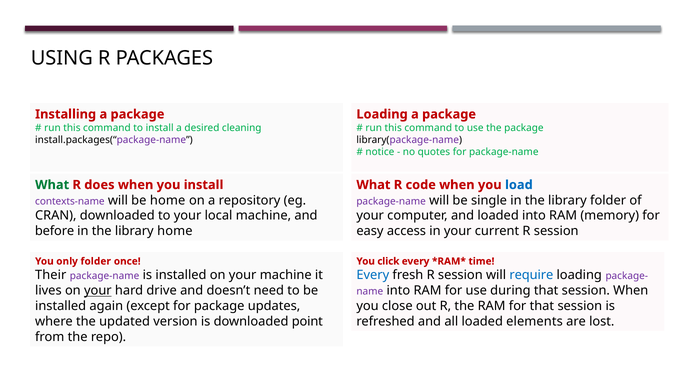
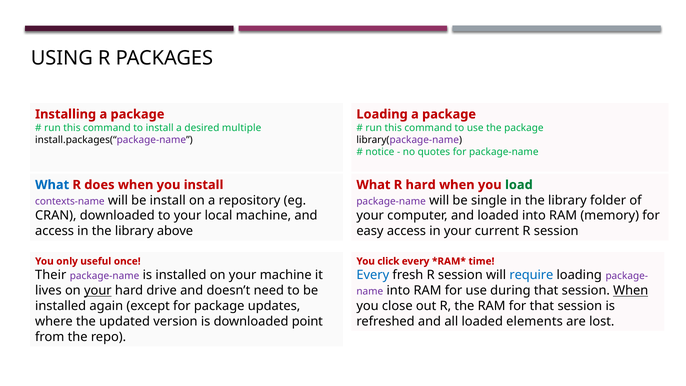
cleaning: cleaning -> multiple (242, 128)
What colour: green -> blue (52, 185)
R code: code -> hard (421, 185)
load colour: blue -> green (519, 185)
be home: home -> install (168, 200)
before: before -> access (55, 231)
library home: home -> above (175, 231)
only folder: folder -> useful (96, 261)
When underline: none -> present (631, 291)
